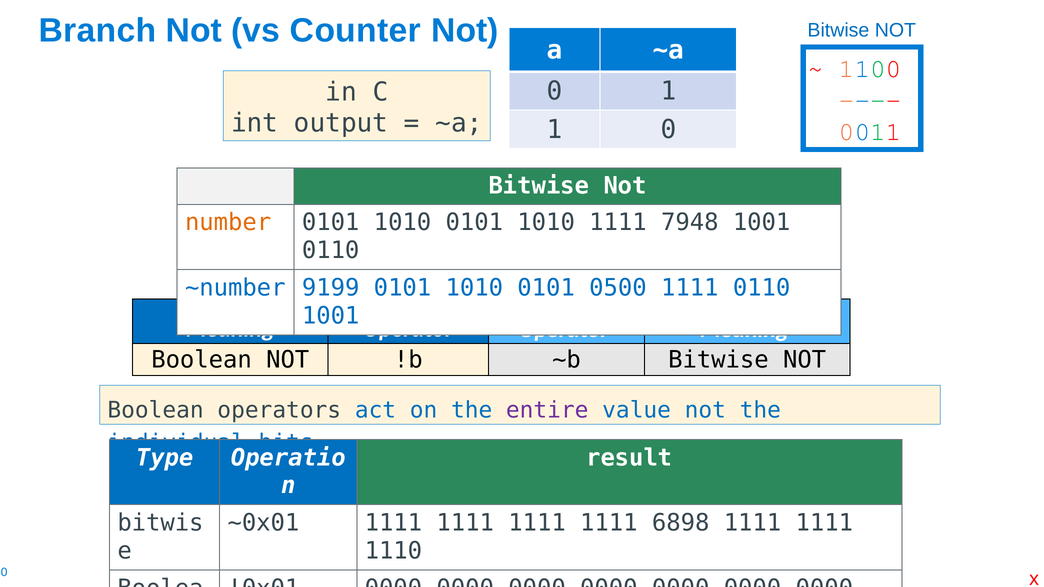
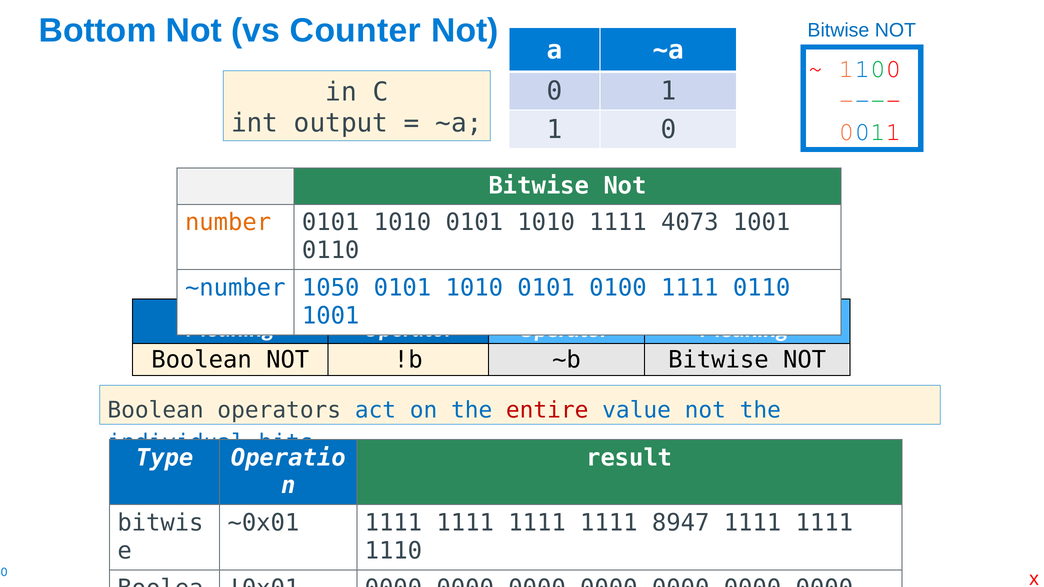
Branch: Branch -> Bottom (98, 31)
7948: 7948 -> 4073 (690, 223)
9199: 9199 -> 1050 (331, 288)
0500: 0500 -> 0100 (618, 288)
entire colour: purple -> red (547, 410)
6898: 6898 -> 8947 (681, 523)
